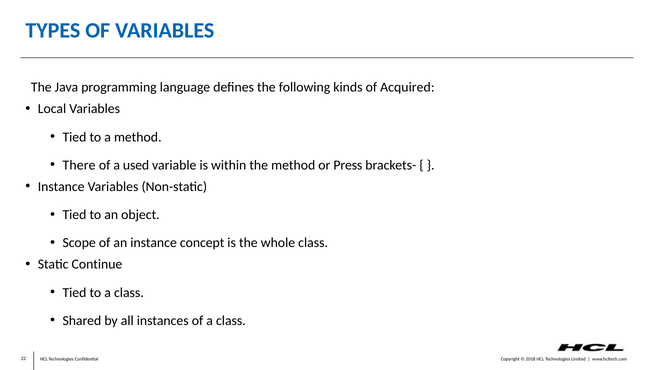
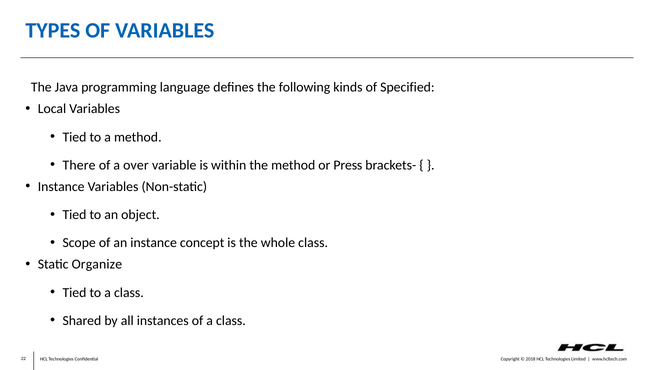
Acquired: Acquired -> Specified (407, 87)
used: used -> over (136, 165)
Continue: Continue -> Organize (97, 265)
